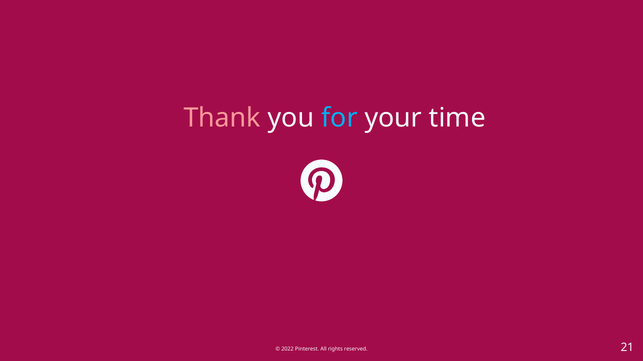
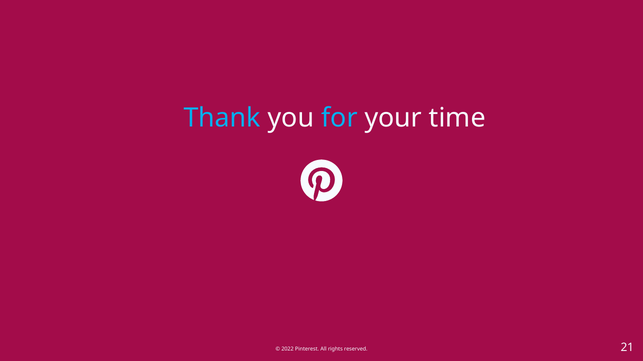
Thank colour: pink -> light blue (222, 118)
